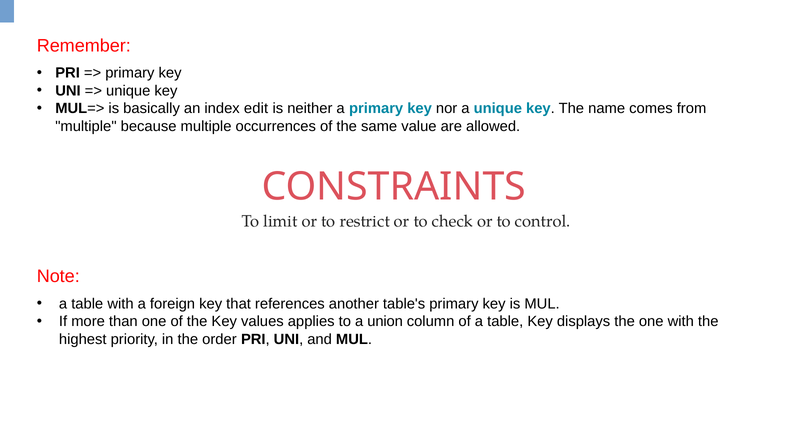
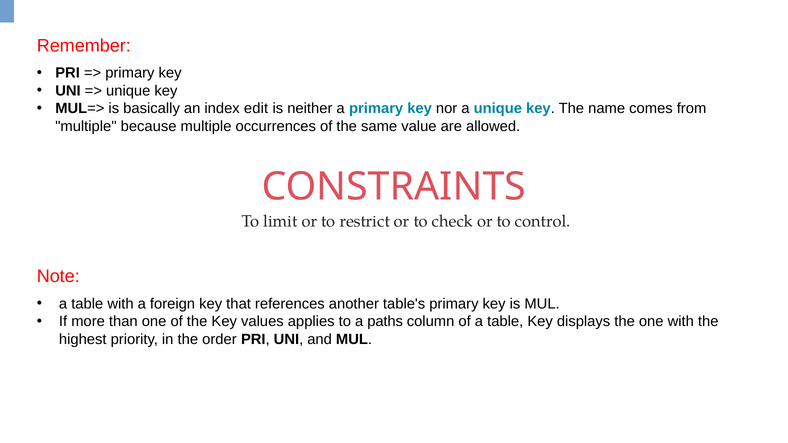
union: union -> paths (385, 322)
